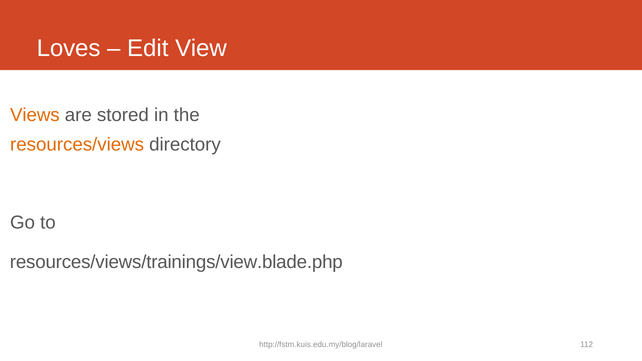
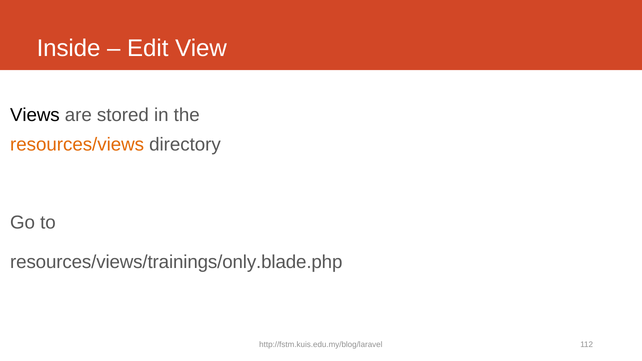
Loves: Loves -> Inside (69, 48)
Views colour: orange -> black (35, 115)
resources/views/trainings/view.blade.php: resources/views/trainings/view.blade.php -> resources/views/trainings/only.blade.php (176, 262)
